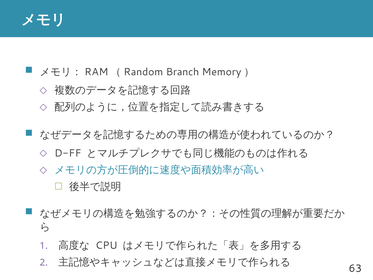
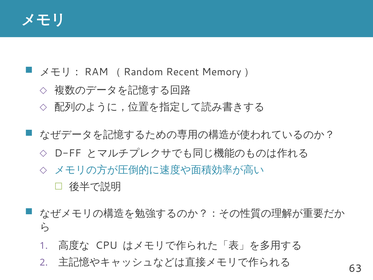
Branch: Branch -> Recent (183, 72)
